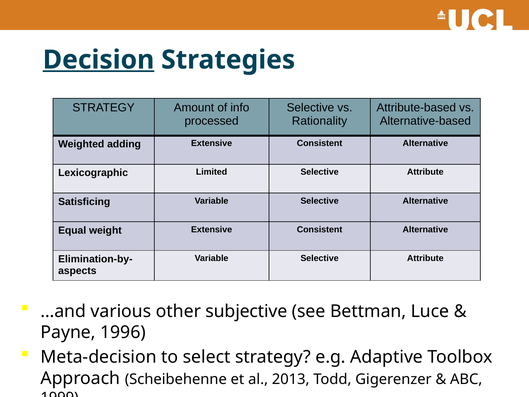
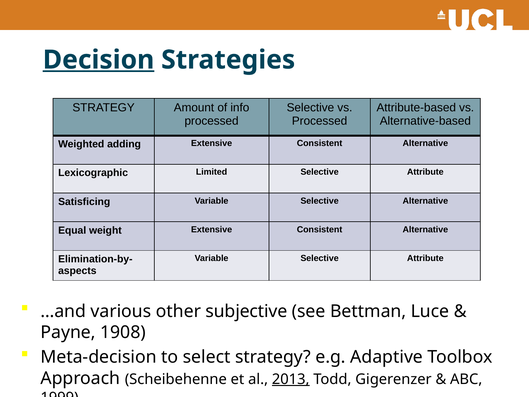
Rationality: Rationality -> Processed (320, 121)
1996: 1996 -> 1908 (123, 332)
2013 underline: none -> present (291, 379)
